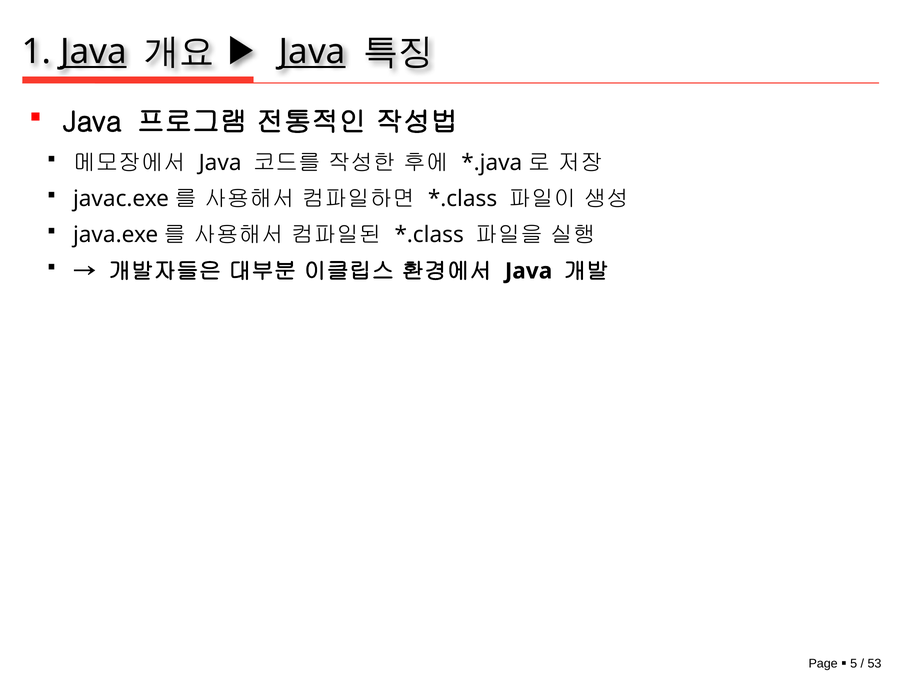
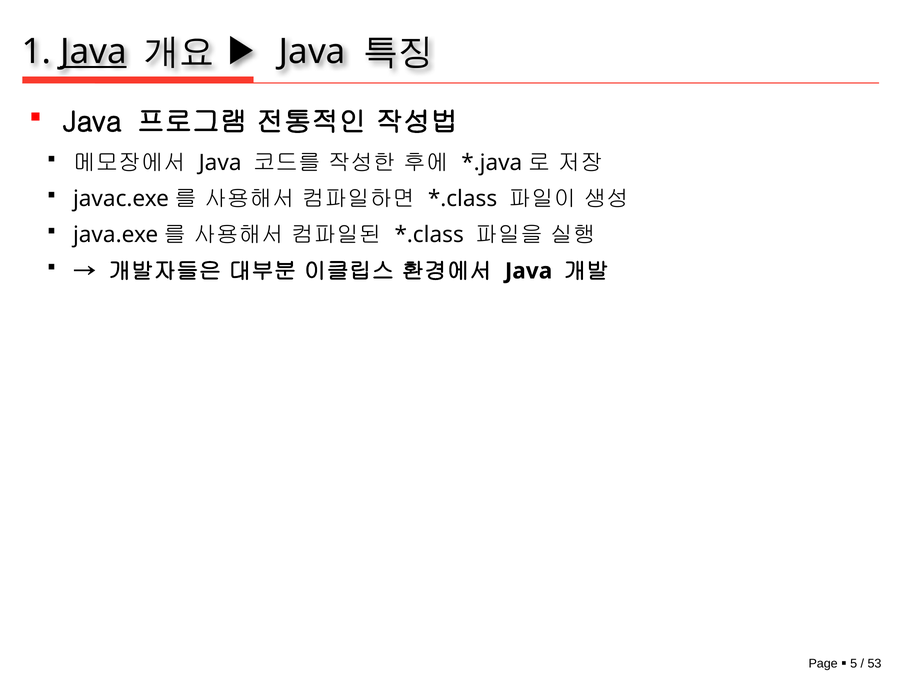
Java underline: present -> none (312, 52)
